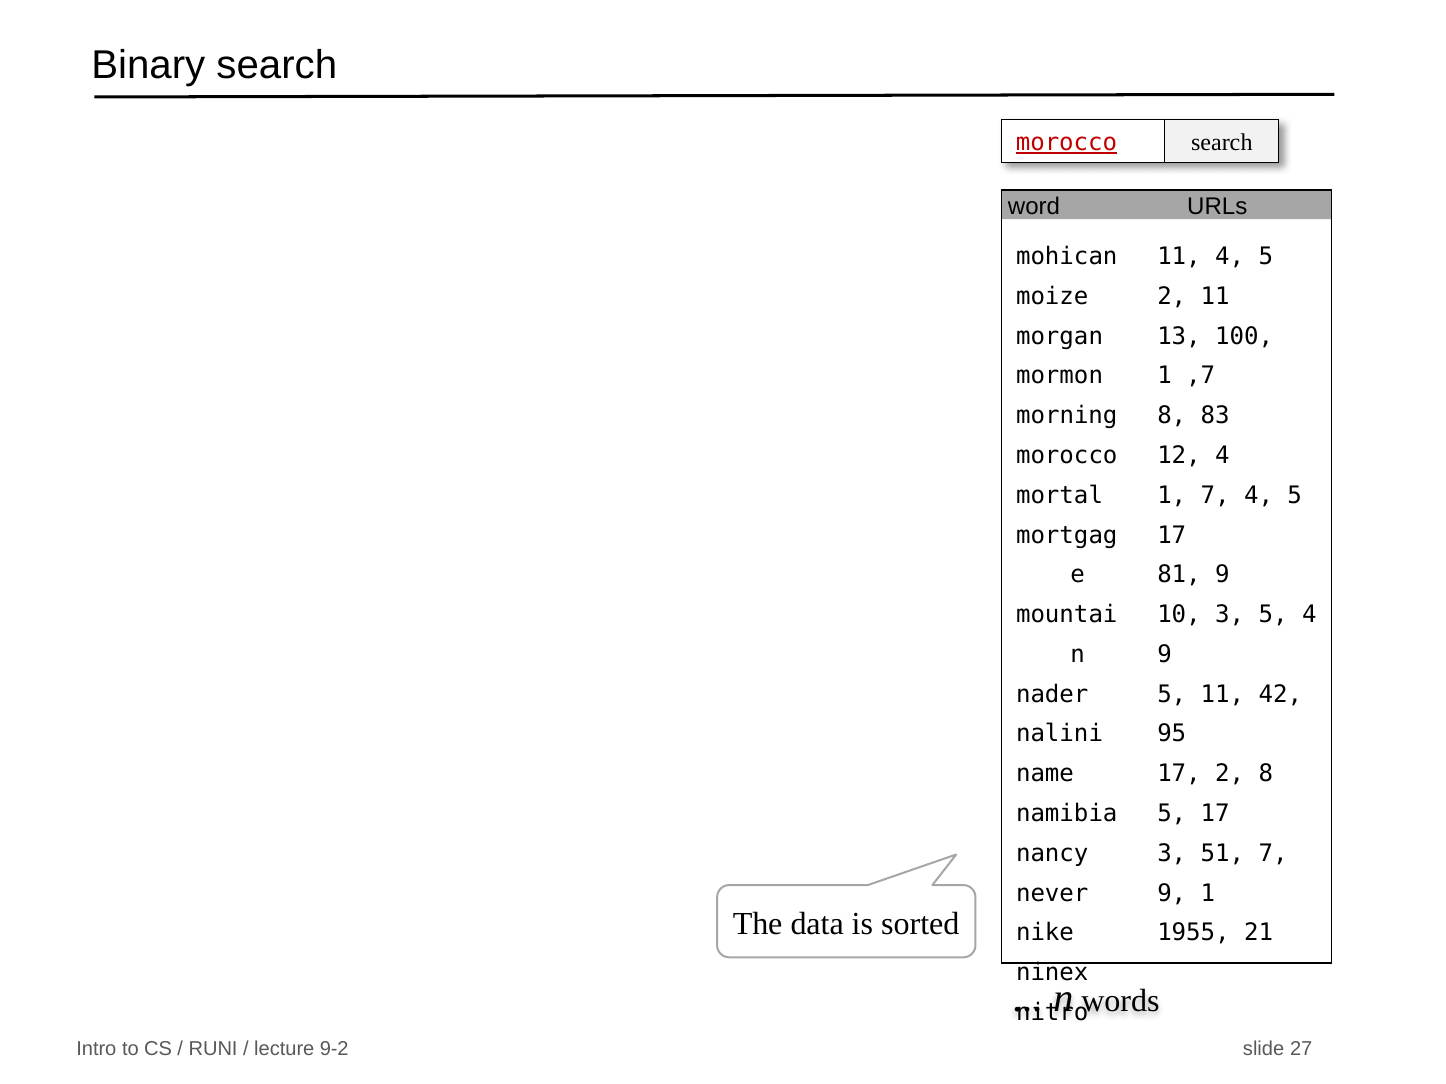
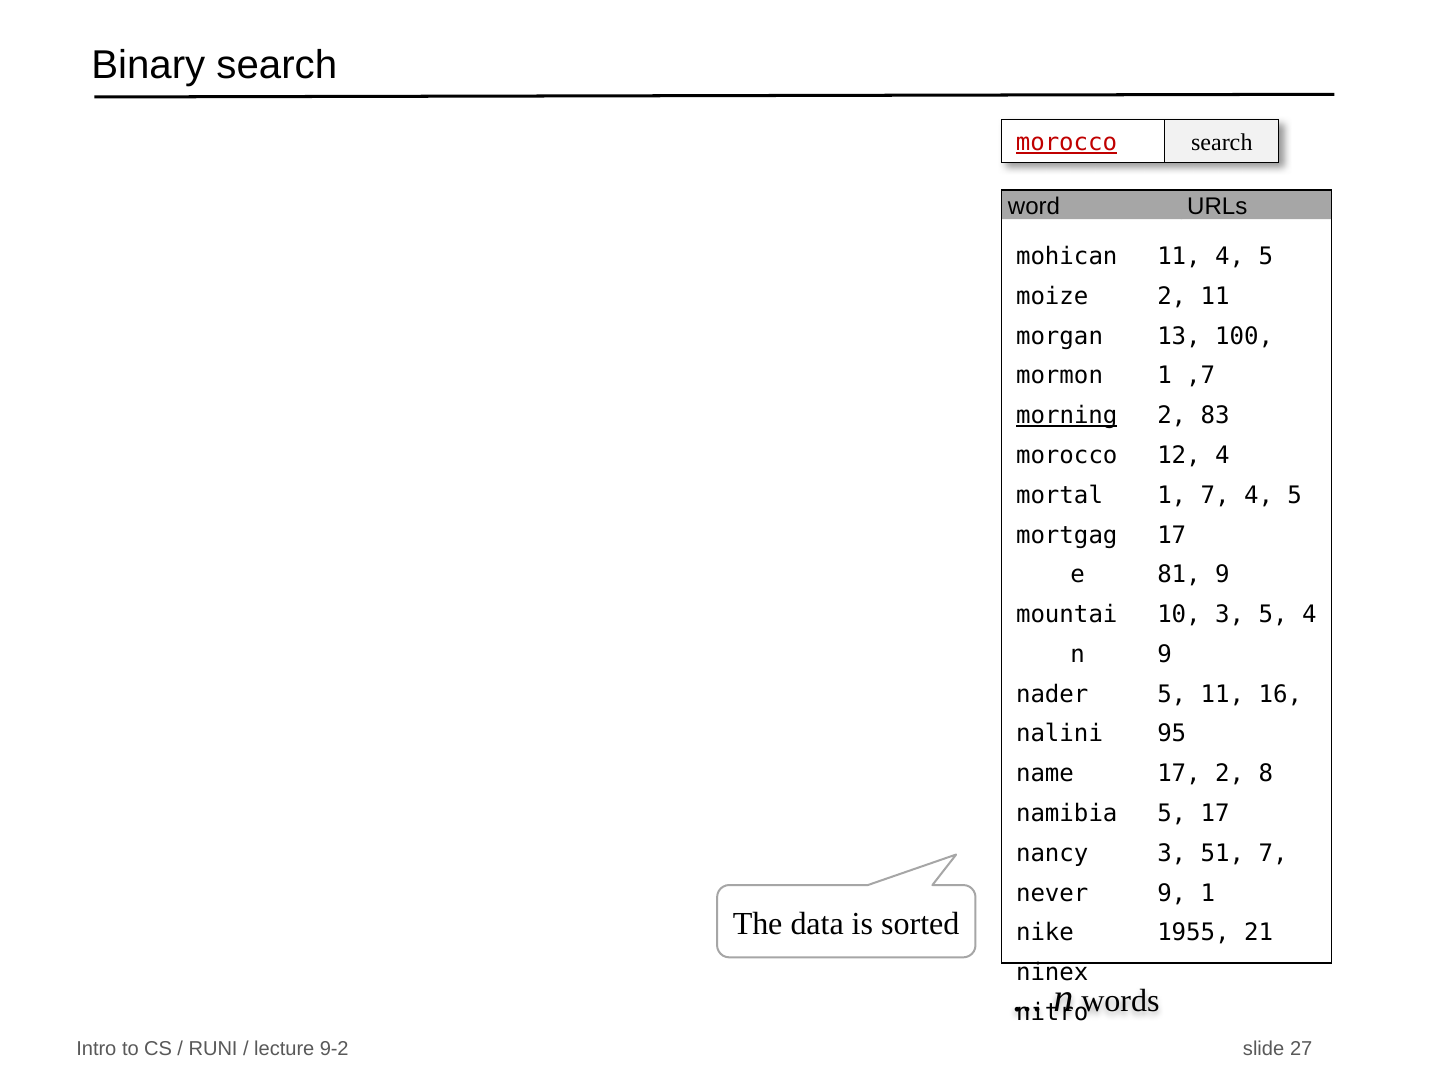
morning underline: none -> present (1067, 416)
8: 8 -> 2 (1172, 416)
42: 42 -> 16 (1280, 695)
